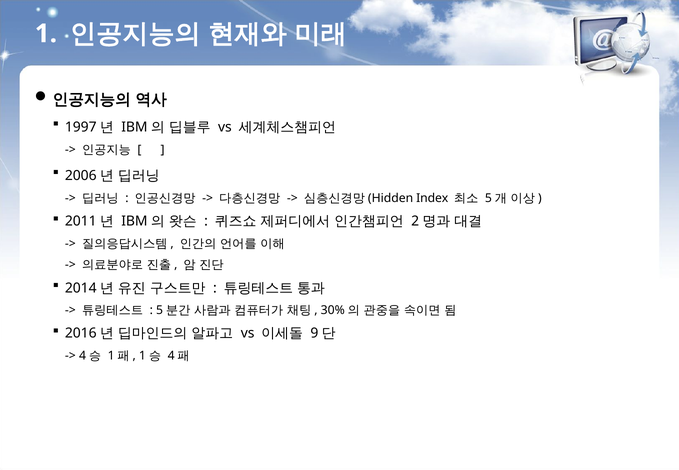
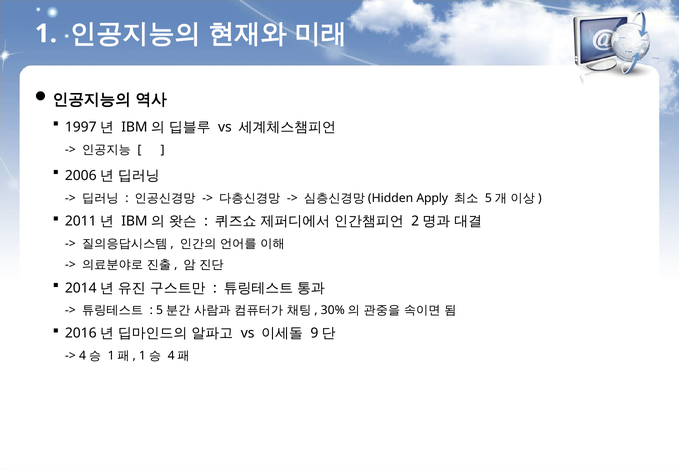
Index: Index -> Apply (432, 198)
